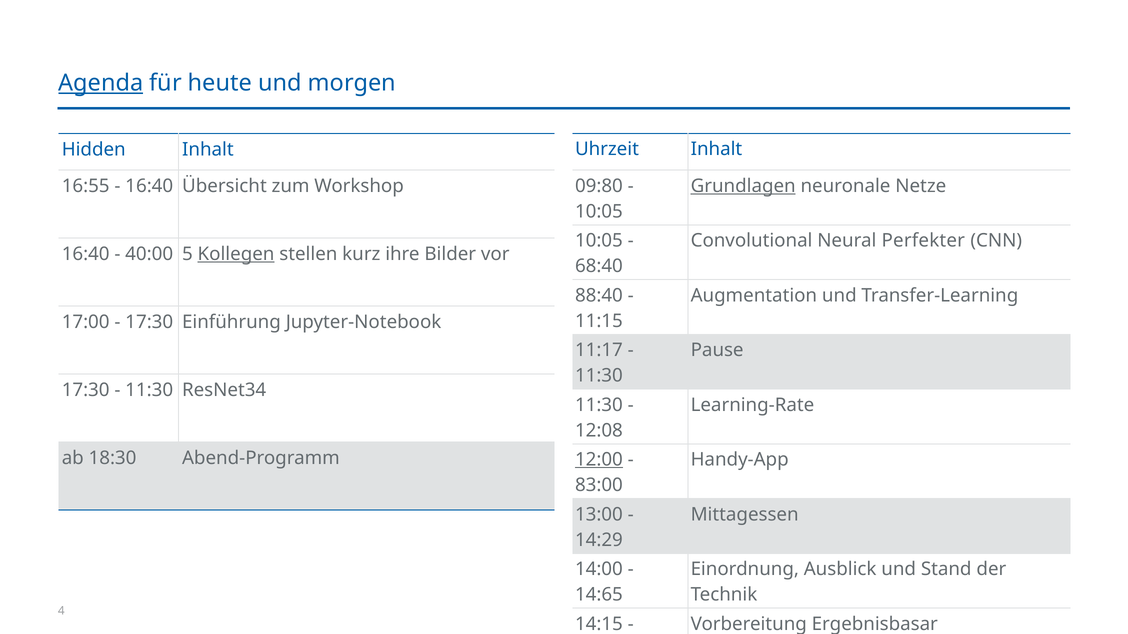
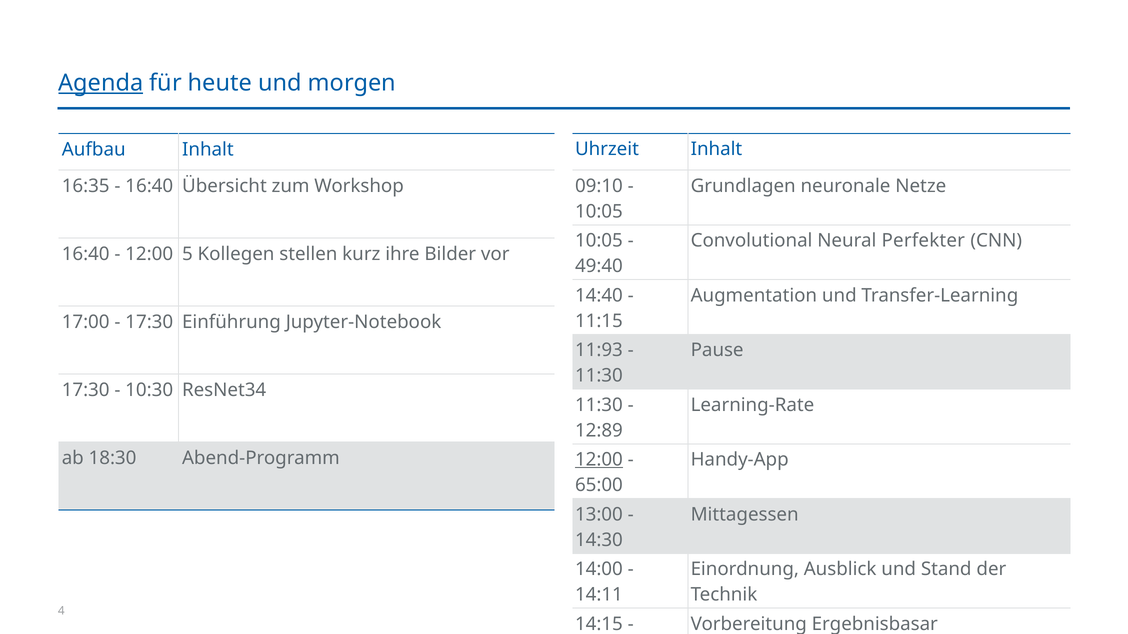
Hidden: Hidden -> Aufbau (94, 150)
09:80: 09:80 -> 09:10 (599, 186)
Grundlagen underline: present -> none (743, 186)
16:55: 16:55 -> 16:35 (86, 186)
40:00: 40:00 -> 12:00 (149, 254)
Kollegen underline: present -> none (236, 254)
68:40: 68:40 -> 49:40 (599, 266)
88:40: 88:40 -> 14:40 (599, 296)
11:17: 11:17 -> 11:93 (599, 350)
11:30: 11:30 -> 10:30 (149, 390)
12:08: 12:08 -> 12:89 (599, 431)
83:00: 83:00 -> 65:00 (599, 485)
14:29: 14:29 -> 14:30 (599, 540)
14:65: 14:65 -> 14:11 (599, 595)
